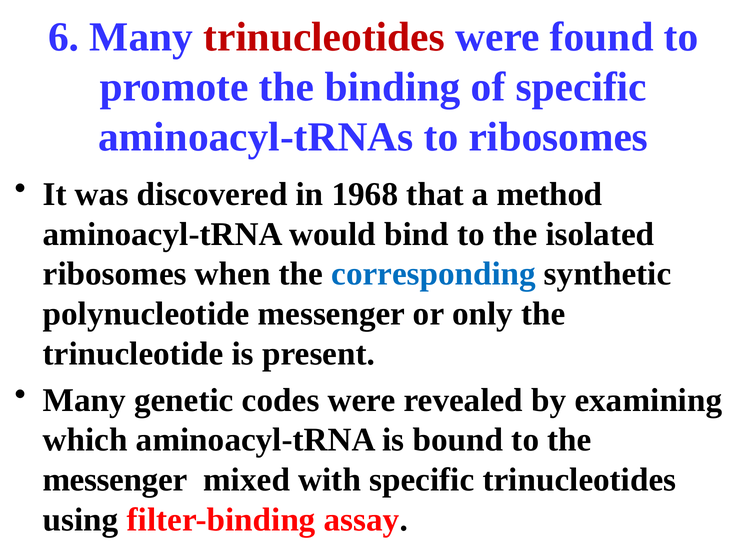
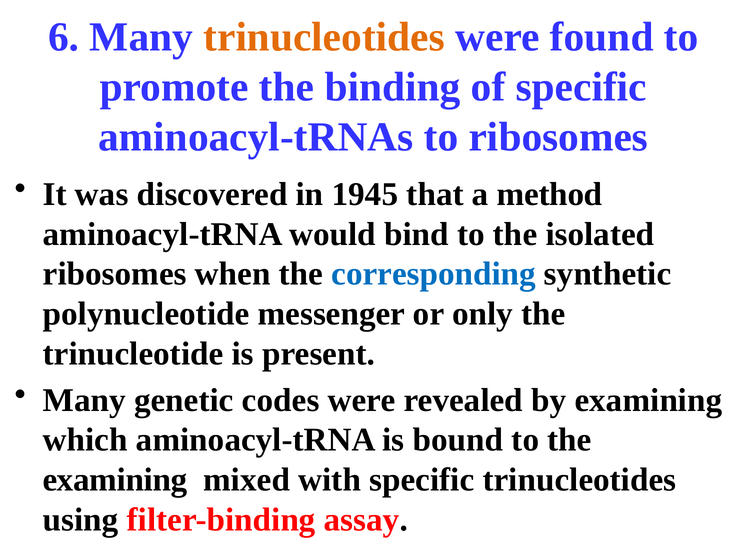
trinucleotides colour: red -> orange (324, 37)
1968: 1968 -> 1945 (365, 194)
messenger: messenger -> examining (115, 480)
